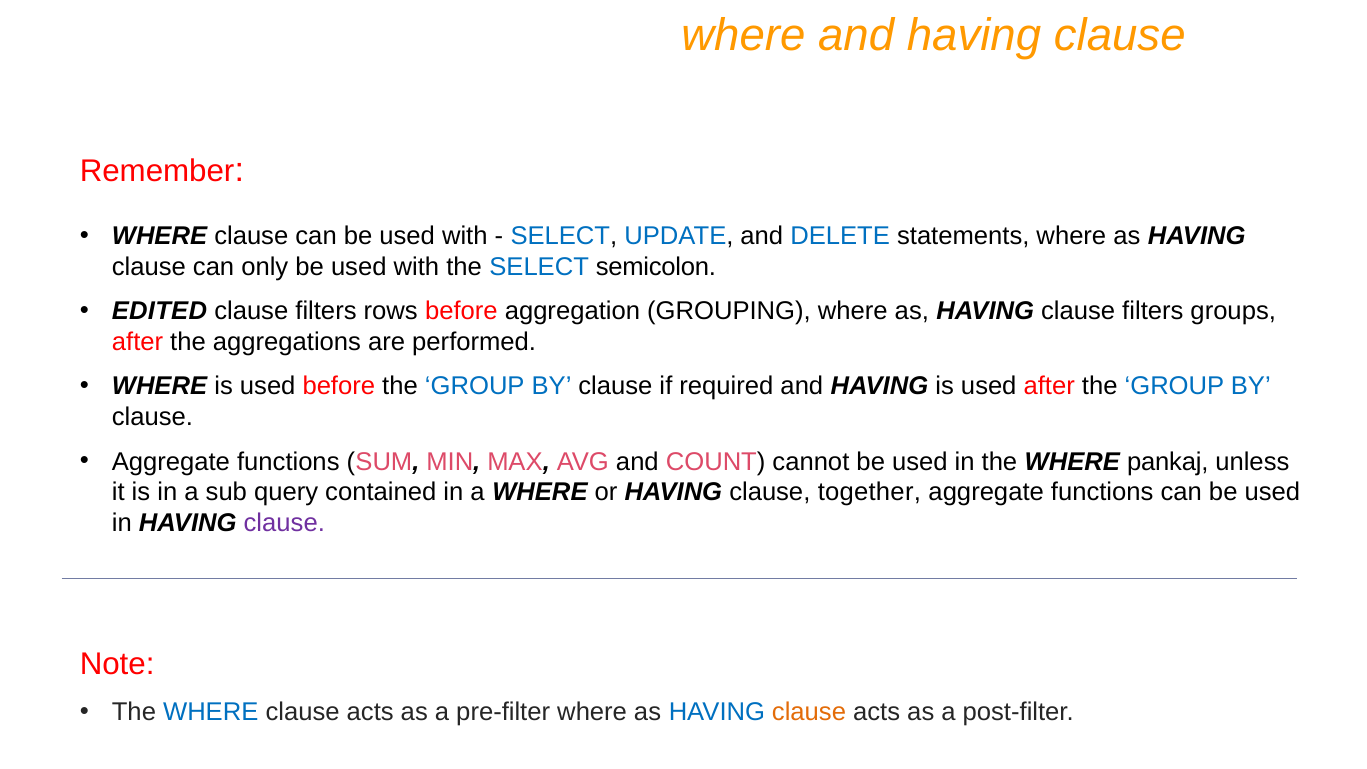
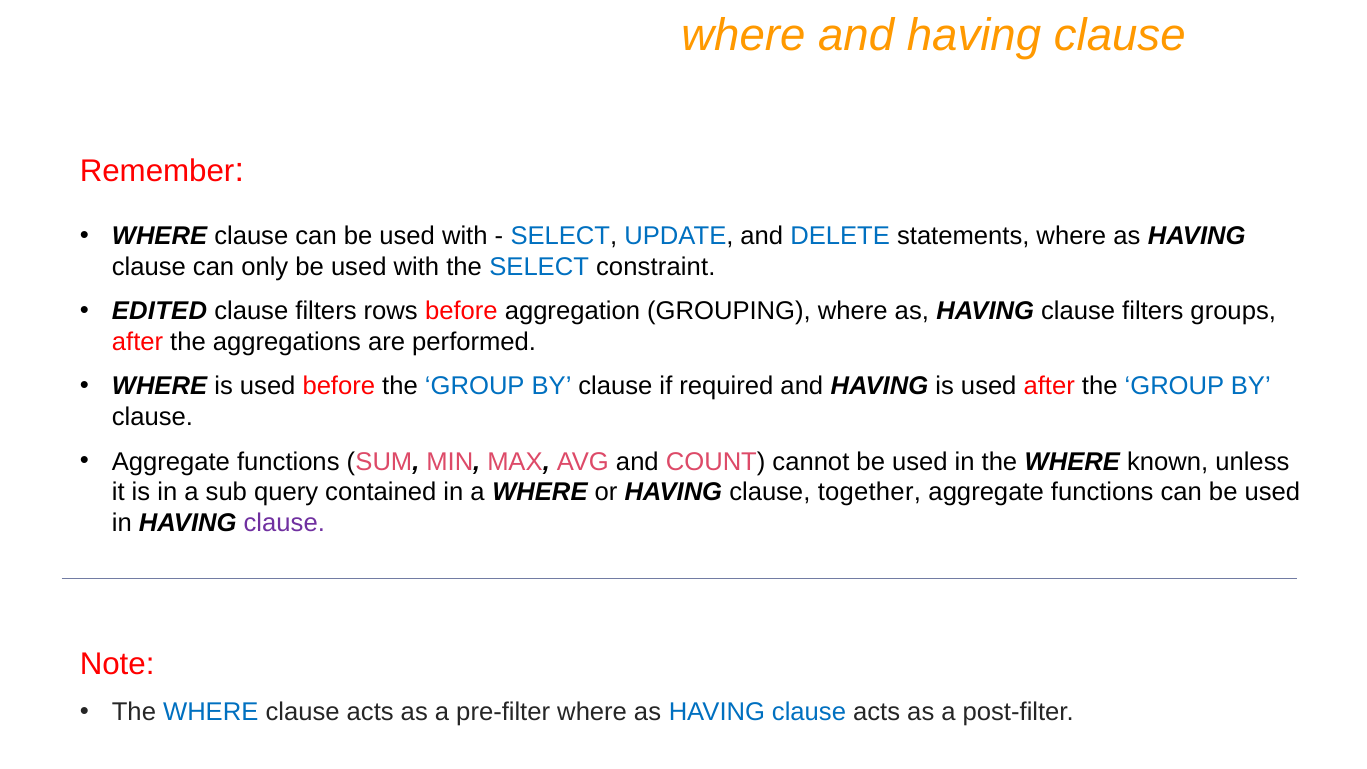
semicolon: semicolon -> constraint (656, 267)
pankaj: pankaj -> known (1168, 462)
clause colour: orange -> blue (809, 712)
